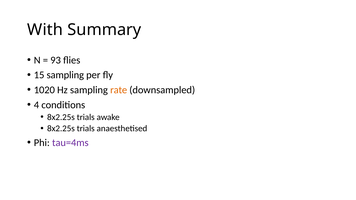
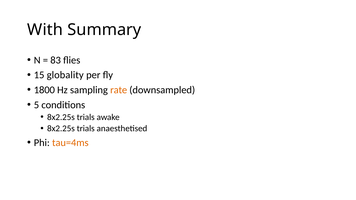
93: 93 -> 83 (56, 60)
15 sampling: sampling -> globality (65, 75)
1020: 1020 -> 1800 (44, 90)
4: 4 -> 5 (36, 105)
tau=4ms colour: purple -> orange (70, 143)
